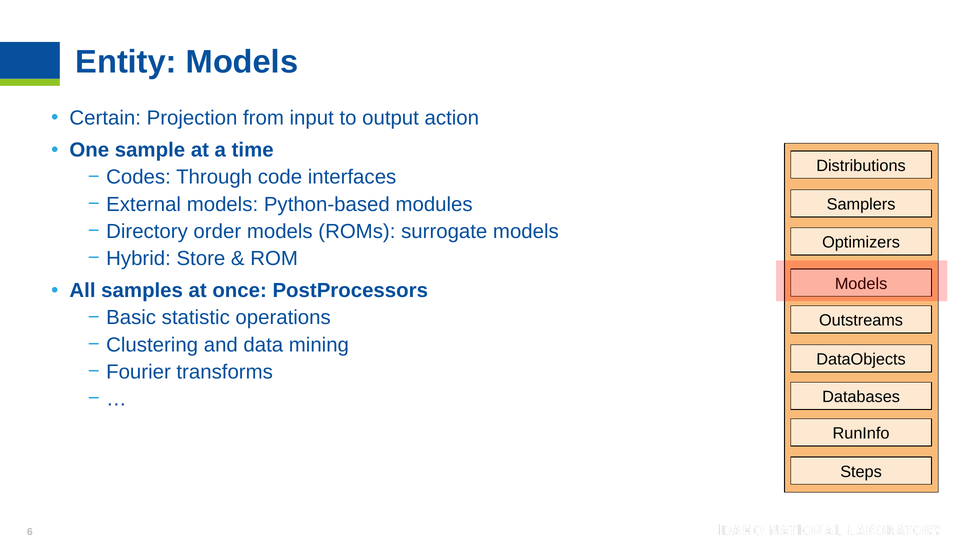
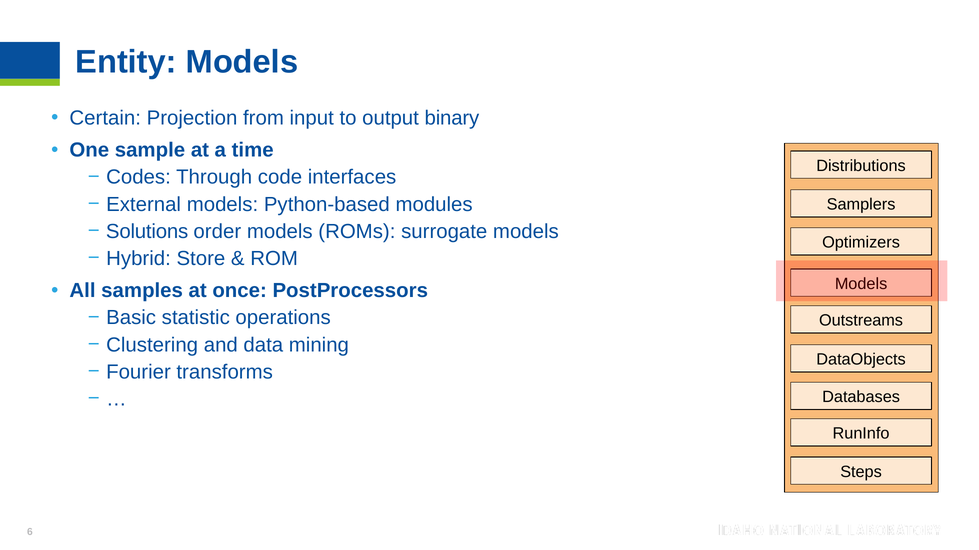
action: action -> binary (452, 118)
Directory: Directory -> Solutions (147, 232)
